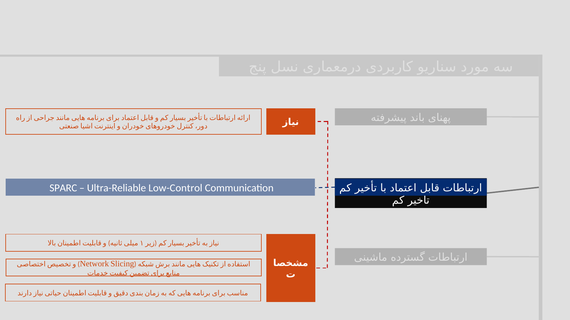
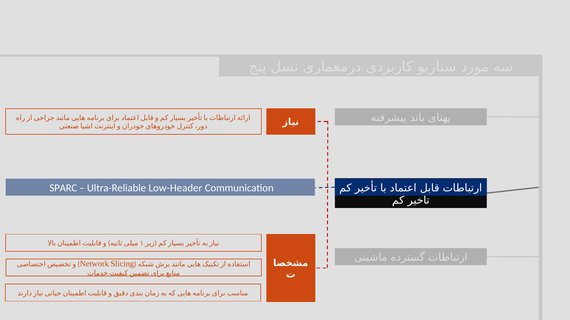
Low-Control: Low-Control -> Low-Header (175, 188)
